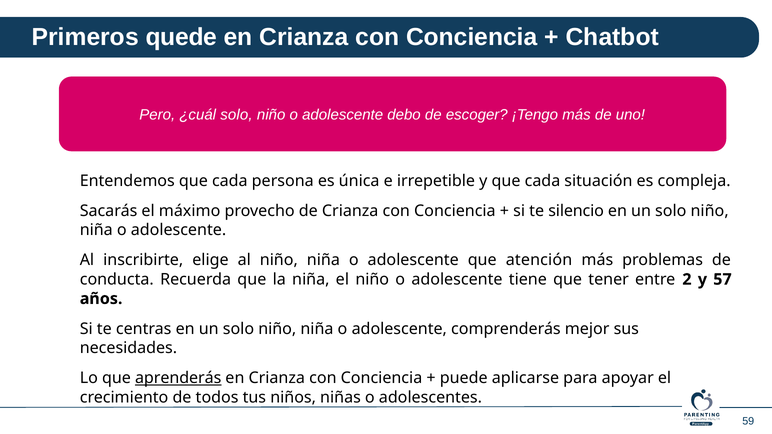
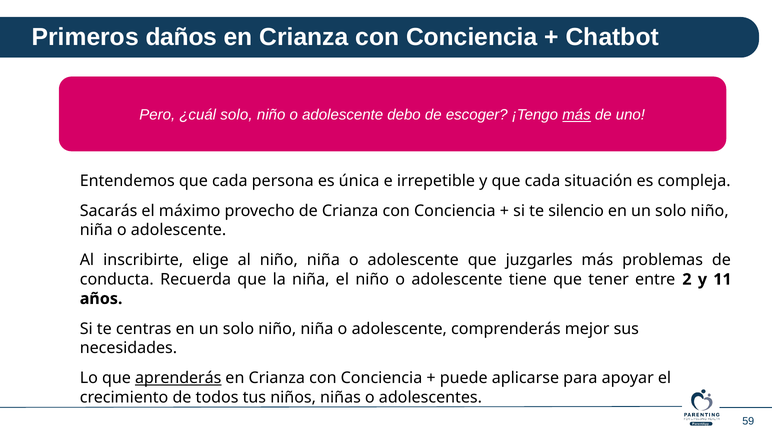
quede: quede -> daños (181, 37)
más underline: none -> present (577, 115)
atención: atención -> juzgarles (539, 260)
57: 57 -> 11 (722, 280)
